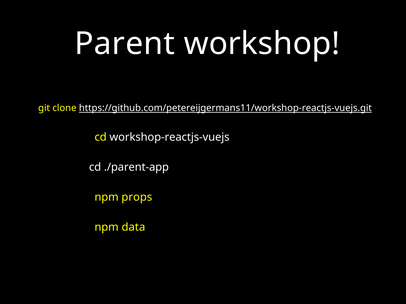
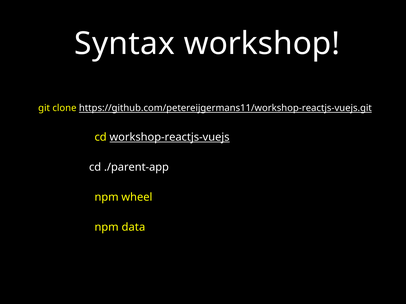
Parent: Parent -> Syntax (125, 44)
workshop-reactjs-vuejs underline: none -> present (170, 137)
props: props -> wheel (137, 197)
